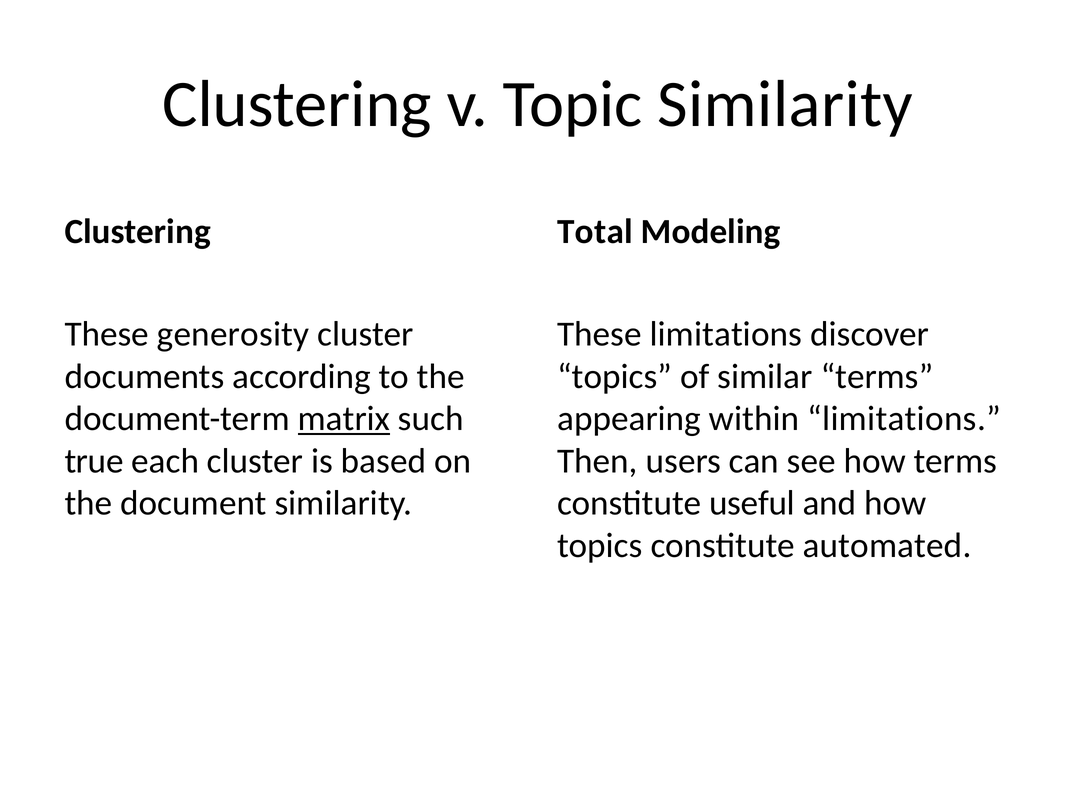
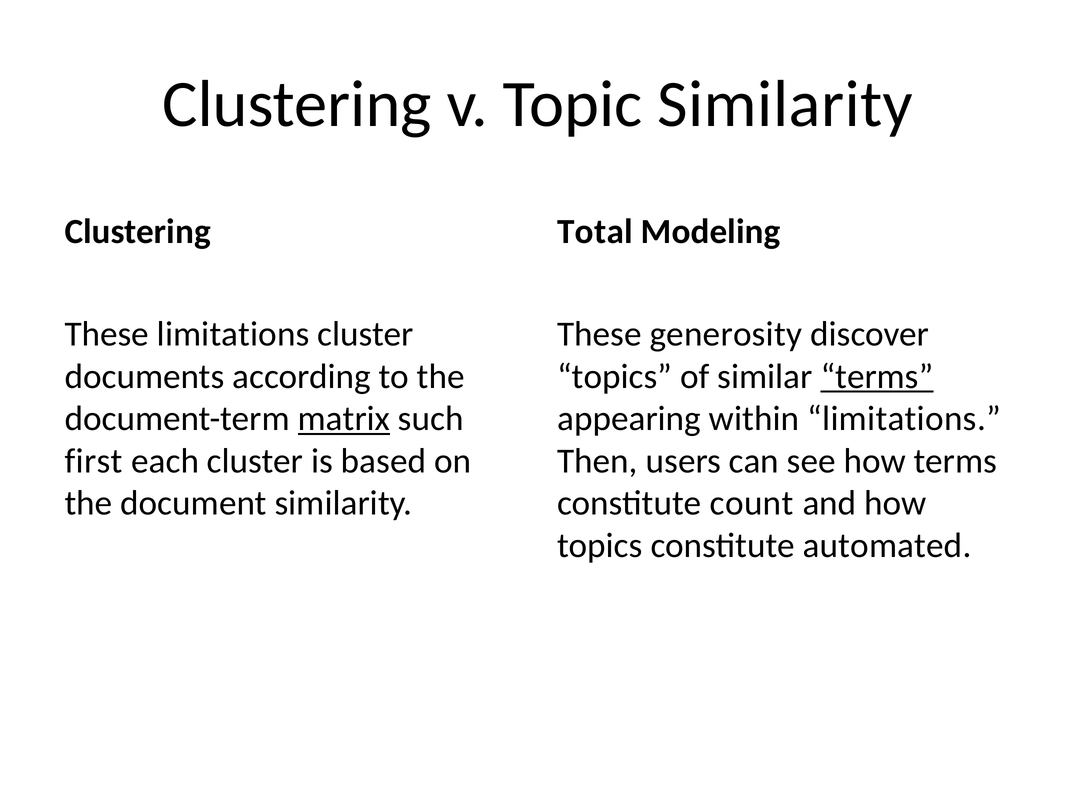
These generosity: generosity -> limitations (233, 334)
These limitations: limitations -> generosity (726, 334)
terms underline: none -> present (877, 376)
true: true -> first (94, 461)
useful: useful -> count (752, 503)
